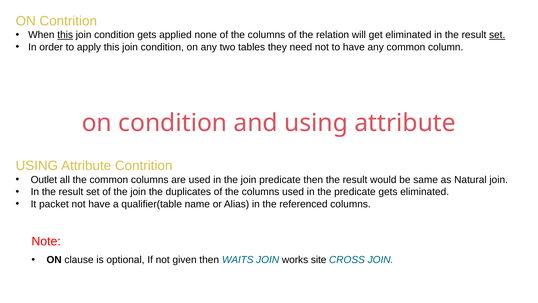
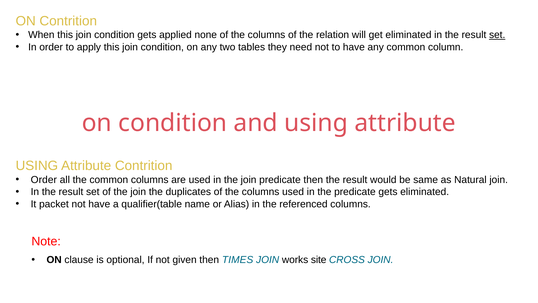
this underline: present -> none (65, 35)
Outlet: Outlet -> Order (44, 180)
WAITS: WAITS -> TIMES (238, 260)
